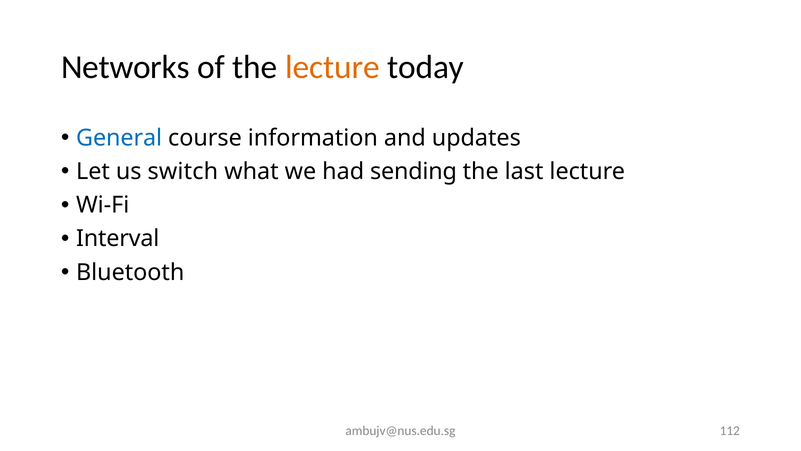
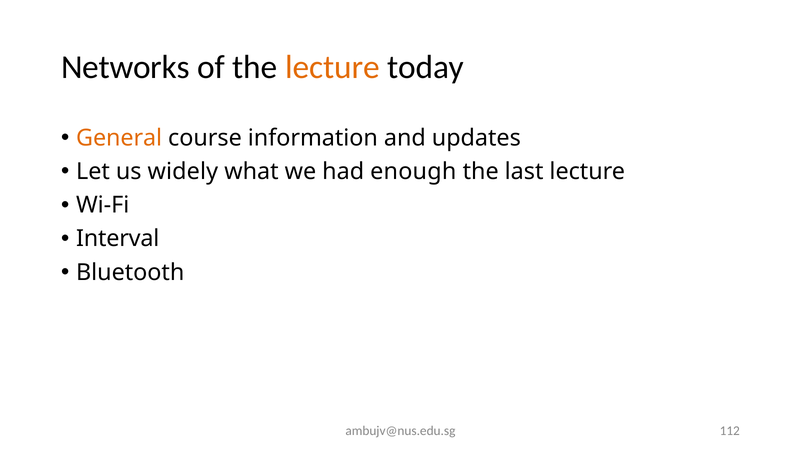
General colour: blue -> orange (119, 138)
switch: switch -> widely (183, 171)
sending: sending -> enough (413, 171)
